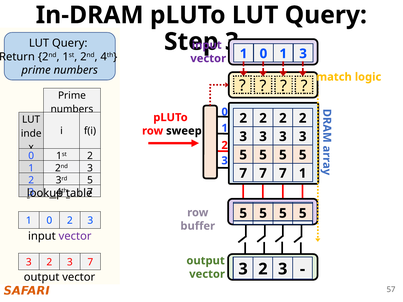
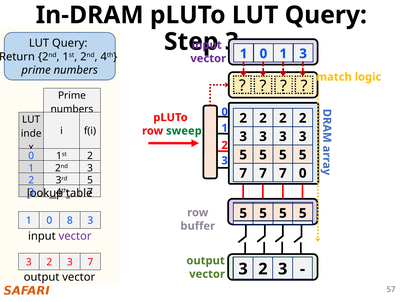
sweep colour: black -> green (184, 131)
7 7 1: 1 -> 0 (303, 173)
0 2: 2 -> 8 (70, 221)
